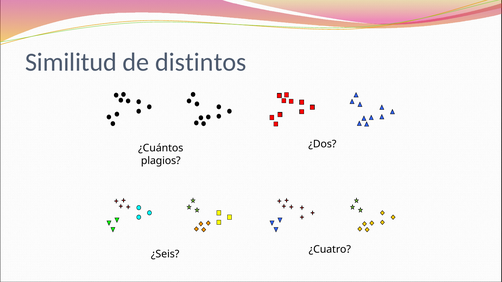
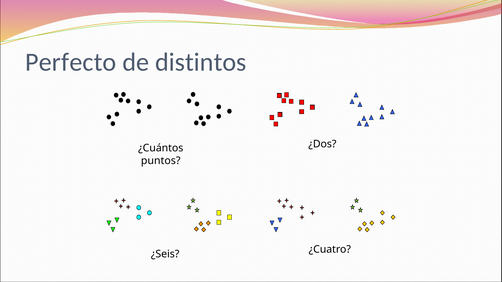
Similitud: Similitud -> Perfecto (71, 62)
plagios: plagios -> puntos (161, 161)
